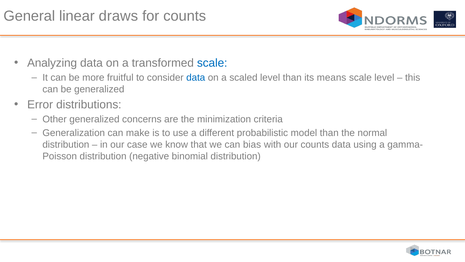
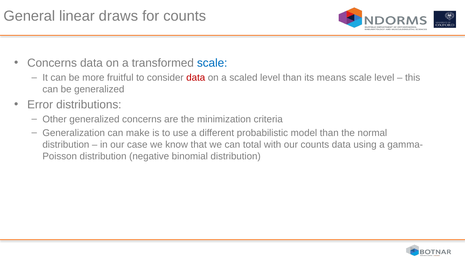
Analyzing: Analyzing -> Concerns (52, 63)
data colour: blue -> red (196, 78)
bias: bias -> total (252, 144)
